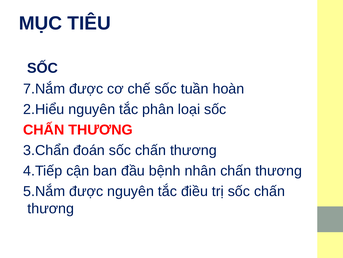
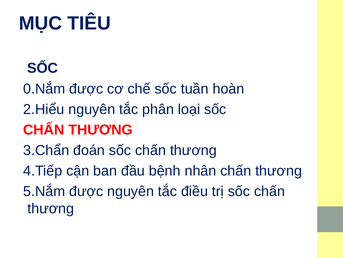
7.Nắm: 7.Nắm -> 0.Nắm (44, 89)
